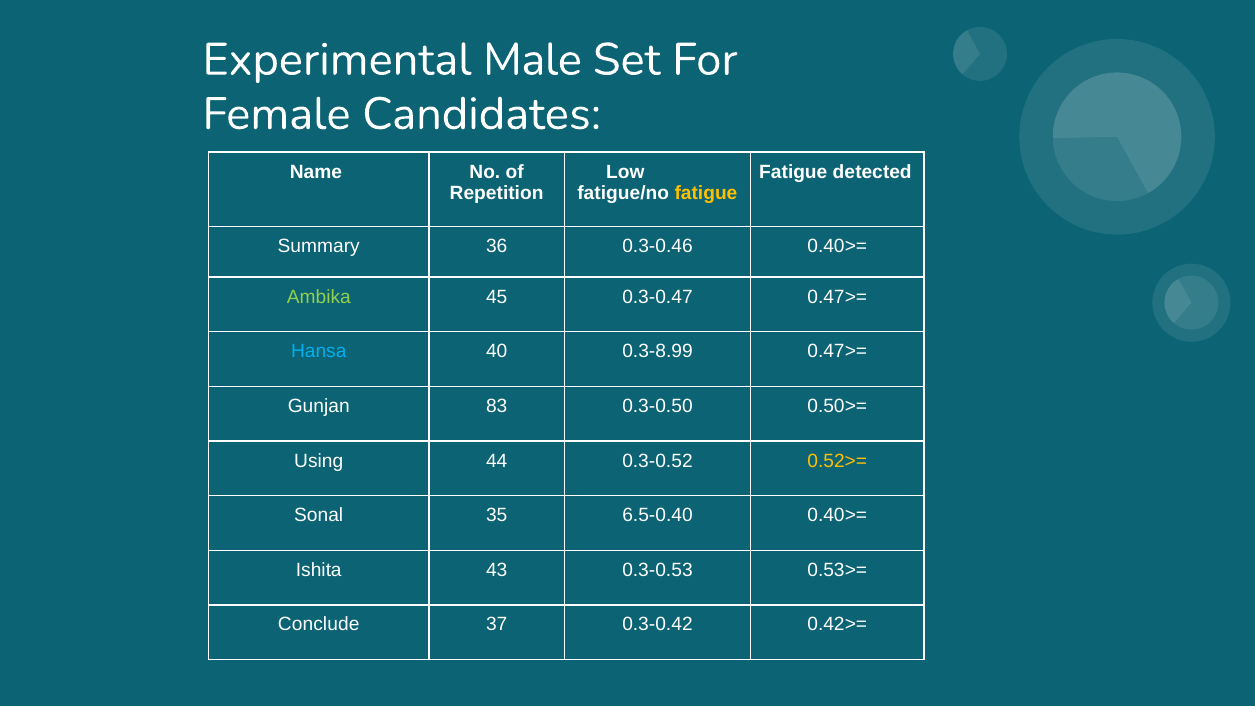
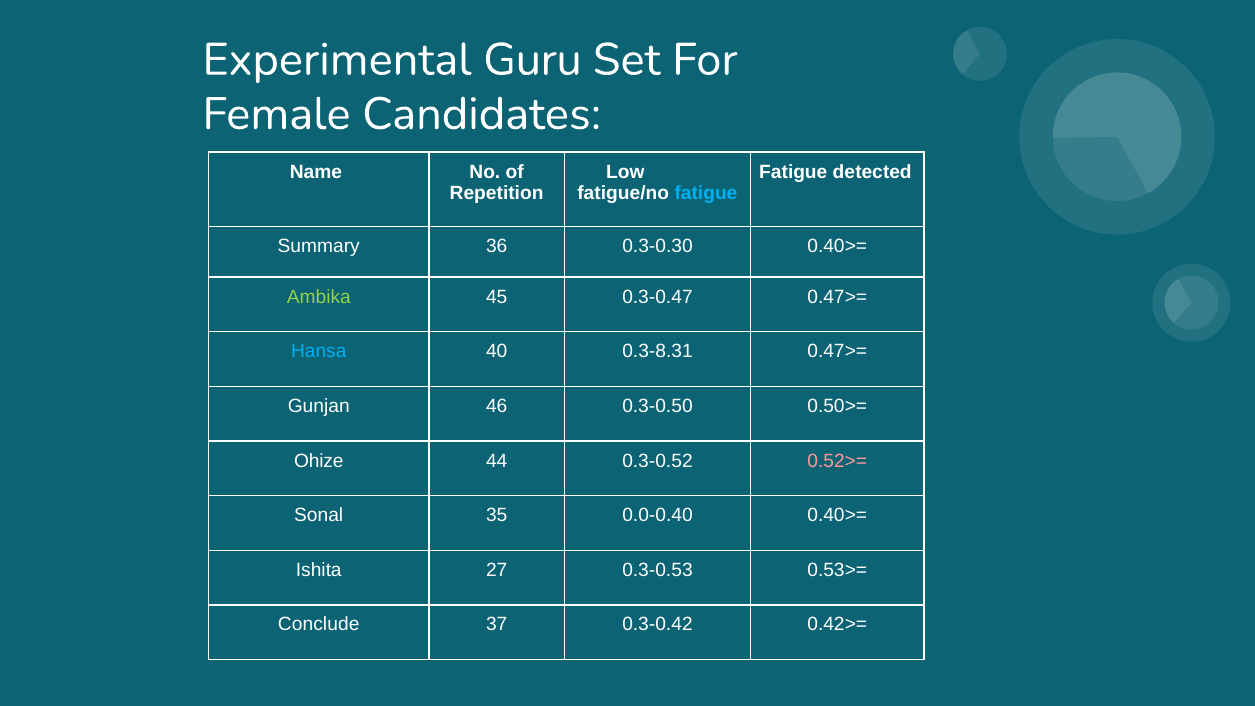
Male: Male -> Guru (532, 60)
fatigue colour: yellow -> light blue (706, 193)
0.3-0.46: 0.3-0.46 -> 0.3-0.30 (658, 246)
0.3-8.99: 0.3-8.99 -> 0.3-8.31 (658, 351)
83: 83 -> 46 (497, 406)
Using: Using -> Ohize (319, 461)
0.52>= colour: yellow -> pink (837, 461)
6.5-0.40: 6.5-0.40 -> 0.0-0.40 (658, 515)
43: 43 -> 27 (497, 570)
